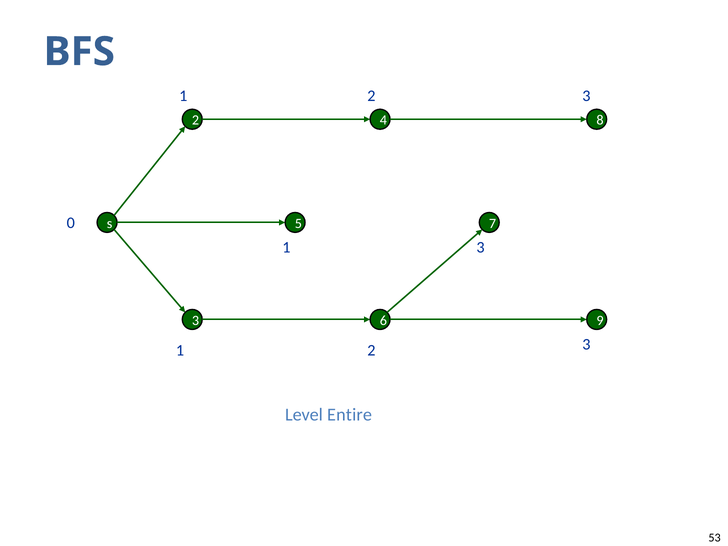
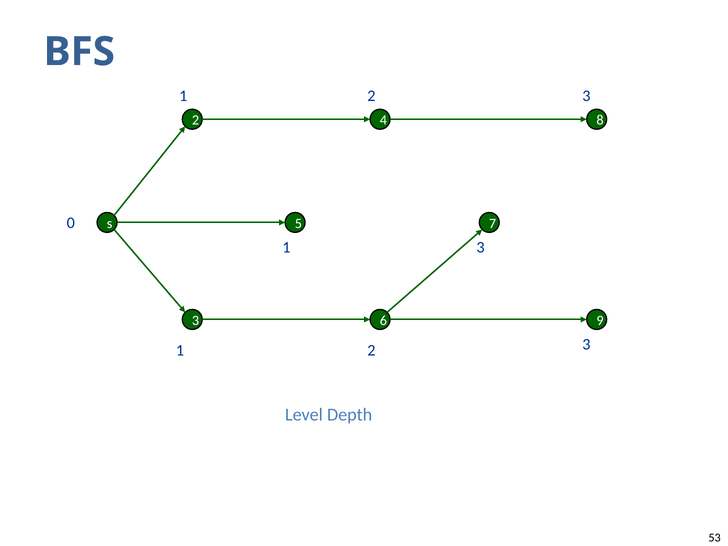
Entire: Entire -> Depth (350, 415)
